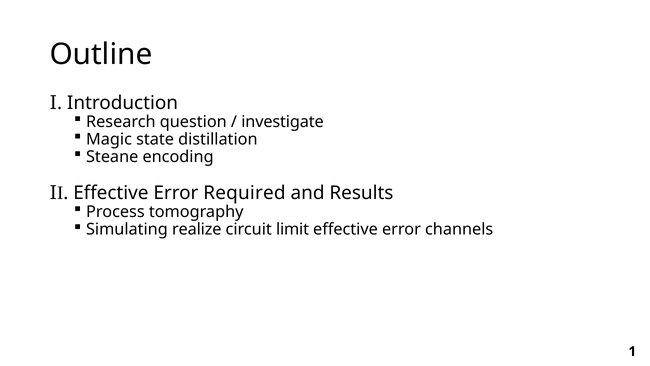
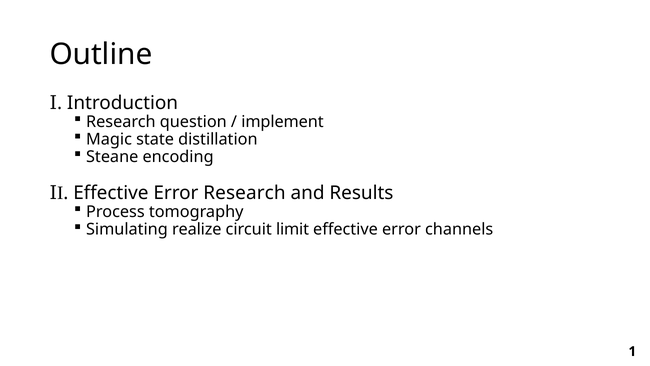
investigate: investigate -> implement (282, 122)
Error Required: Required -> Research (244, 193)
